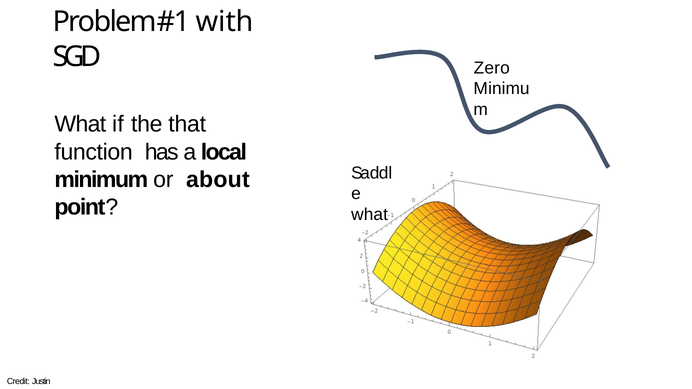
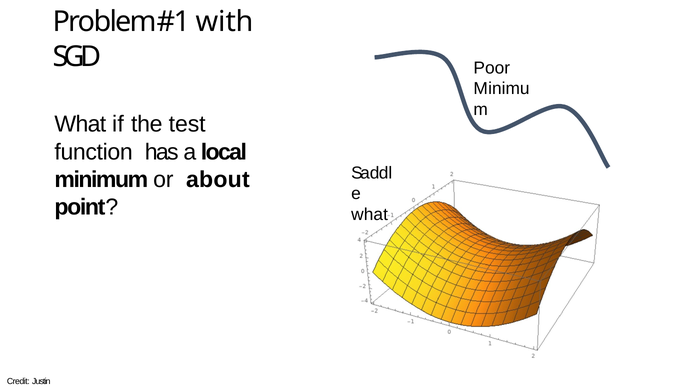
Zero: Zero -> Poor (492, 68)
that: that -> test (187, 124)
